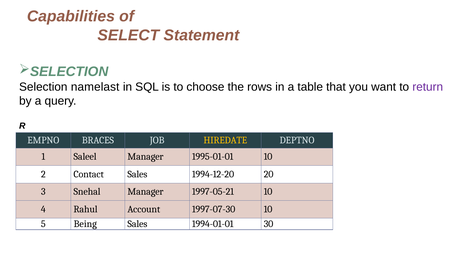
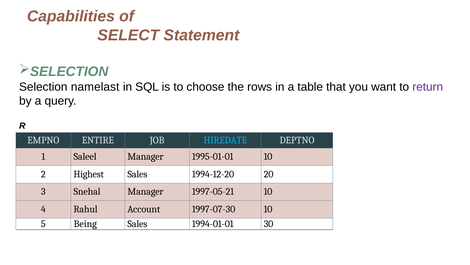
BRACES: BRACES -> ENTIRE (98, 140)
HIREDATE colour: yellow -> light blue (225, 140)
Contact: Contact -> Highest (89, 174)
